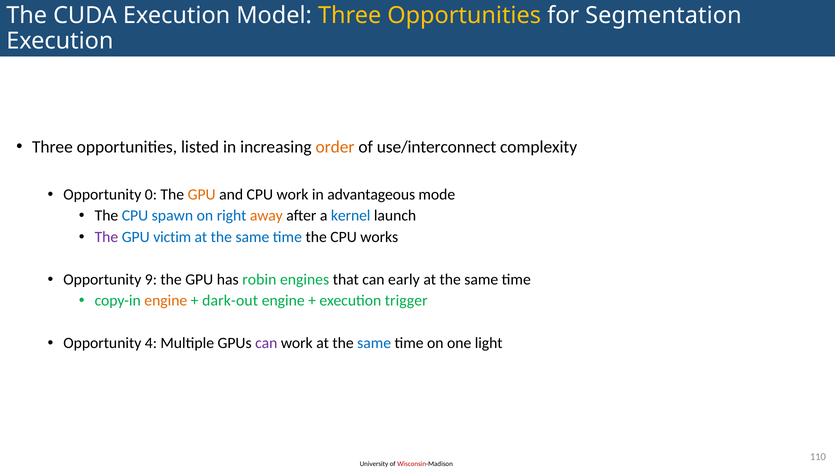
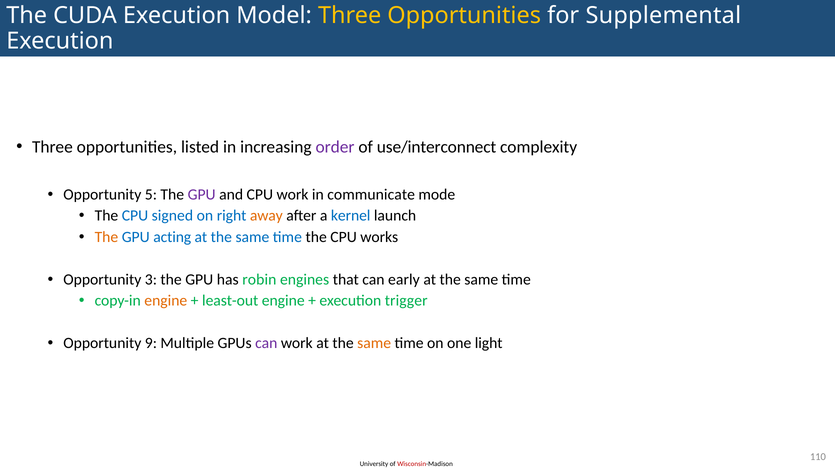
Segmentation: Segmentation -> Supplemental (663, 16)
order colour: orange -> purple (335, 147)
0: 0 -> 5 (151, 194)
GPU colour: orange -> purple (202, 194)
advantageous: advantageous -> communicate (371, 194)
spawn: spawn -> signed (172, 216)
The colour: purple -> orange (106, 237)
victim: victim -> acting (172, 237)
9: 9 -> 3 (151, 279)
dark-out: dark-out -> least-out (230, 301)
4: 4 -> 9 (151, 343)
same colour: blue -> orange (374, 343)
